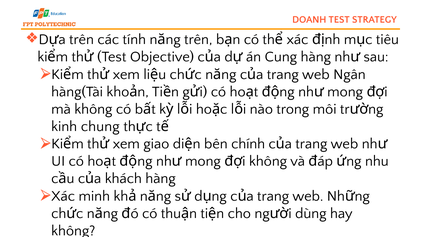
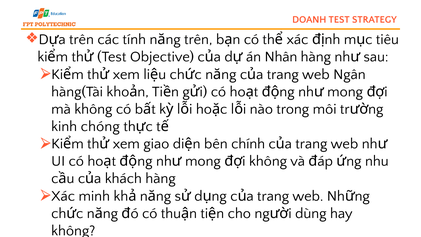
Cung: Cung -> Nhân (281, 57)
chung: chung -> chóng (100, 126)
